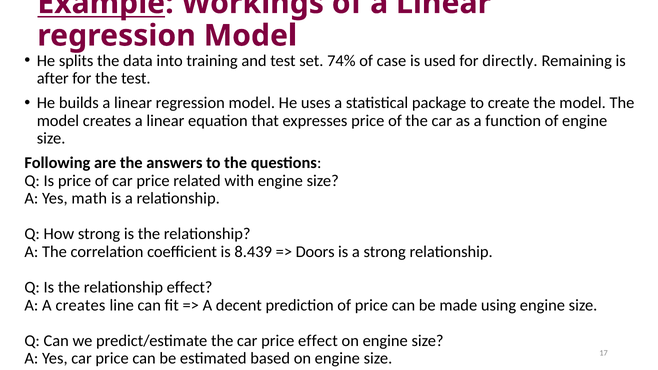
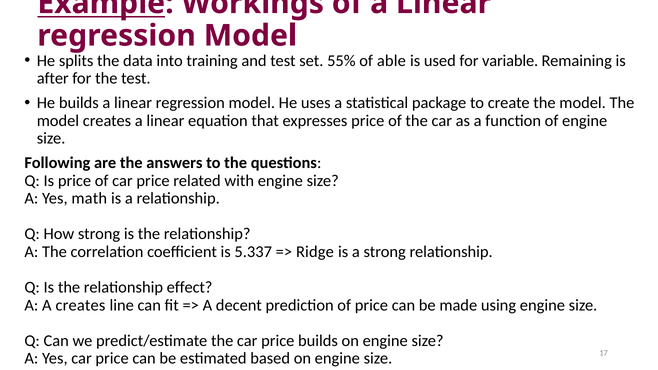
74%: 74% -> 55% (341, 61)
case: case -> able (391, 61)
directly: directly -> variable (510, 61)
8.439: 8.439 -> 5.337 (253, 252)
Doors: Doors -> Ridge (315, 252)
price effect: effect -> builds (318, 341)
